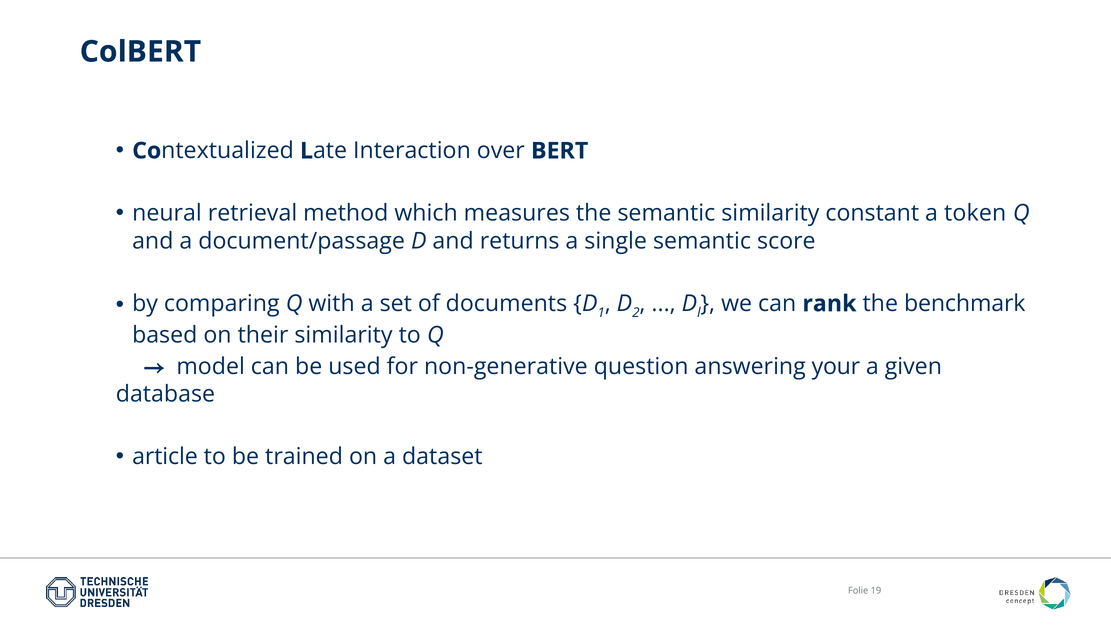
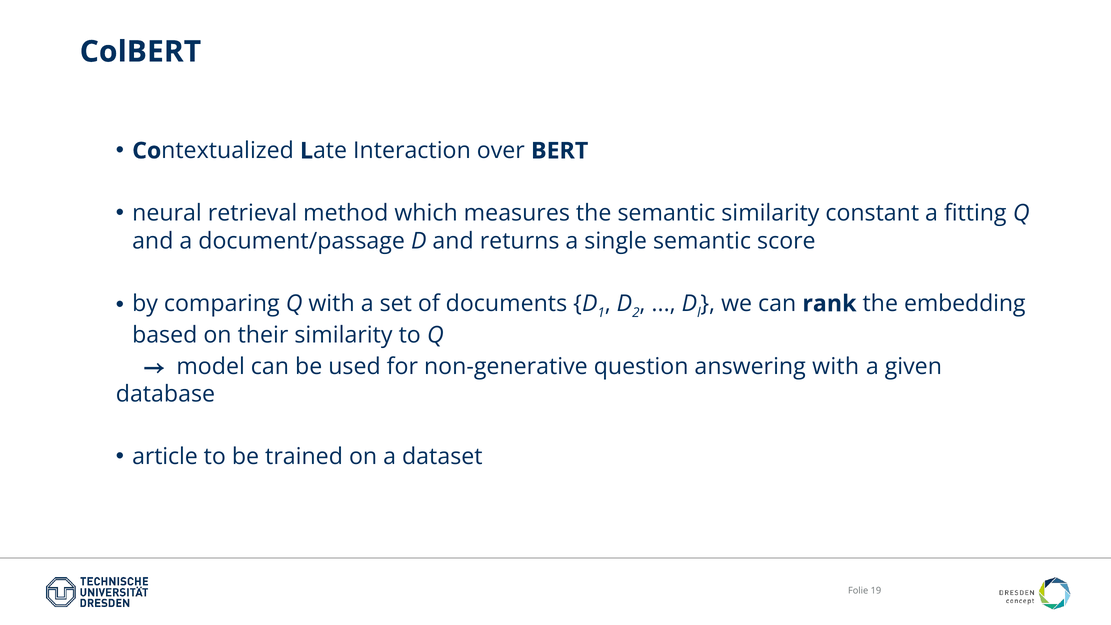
token: token -> fitting (975, 213)
benchmark: benchmark -> embedding (965, 304)
answering your: your -> with (836, 366)
